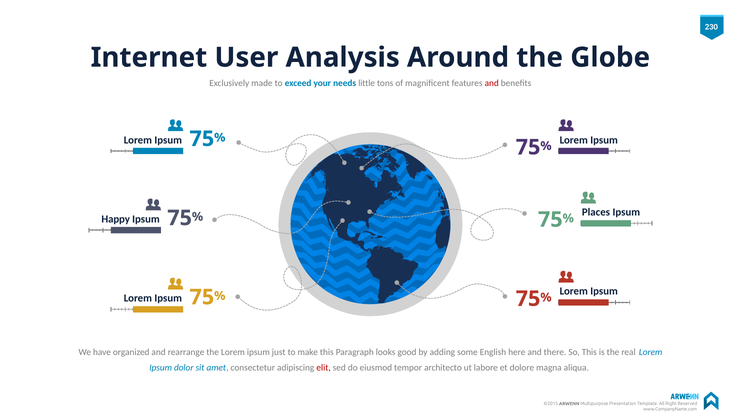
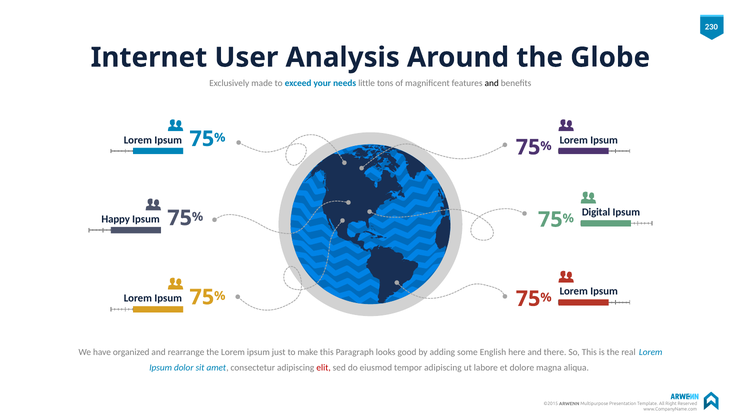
and colour: red -> black (492, 83)
Places: Places -> Digital (596, 212)
tempor architecto: architecto -> adipiscing (443, 368)
